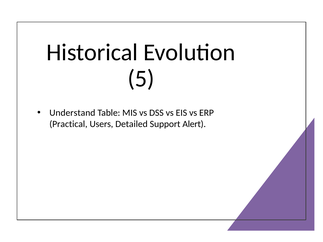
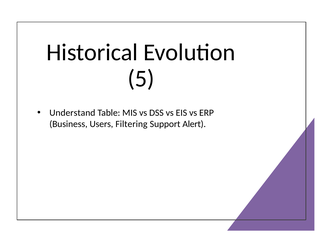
Practical: Practical -> Business (68, 124)
Detailed: Detailed -> Filtering (131, 124)
